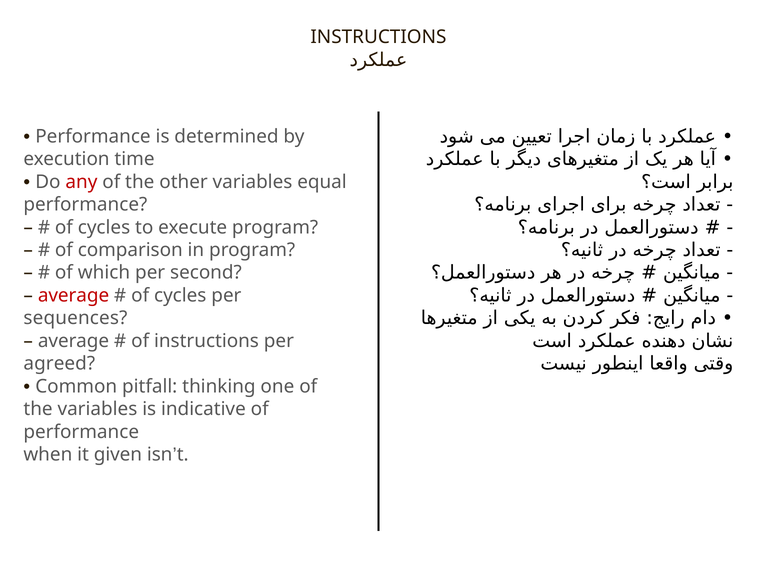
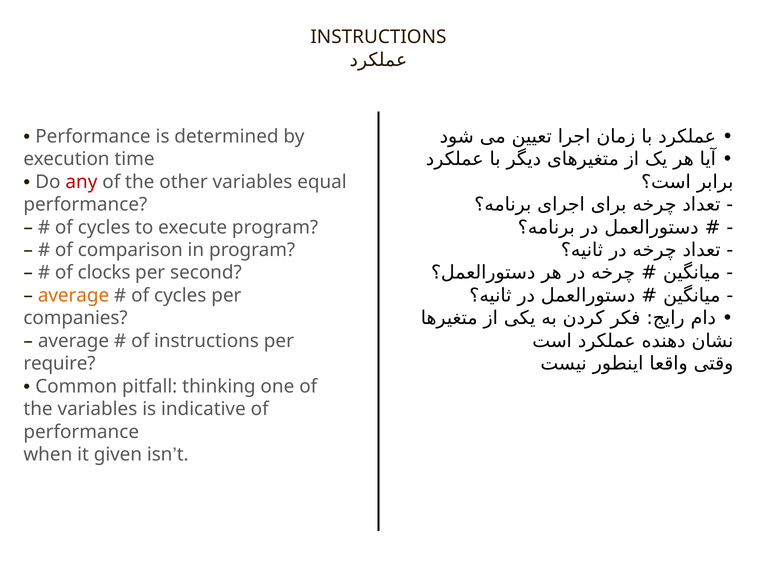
which: which -> clocks (104, 273)
average colour: red -> orange (74, 295)
sequences: sequences -> companies (76, 318)
agreed: agreed -> require (59, 363)
